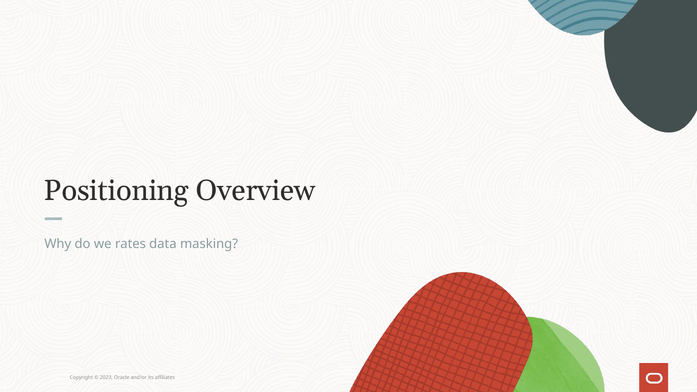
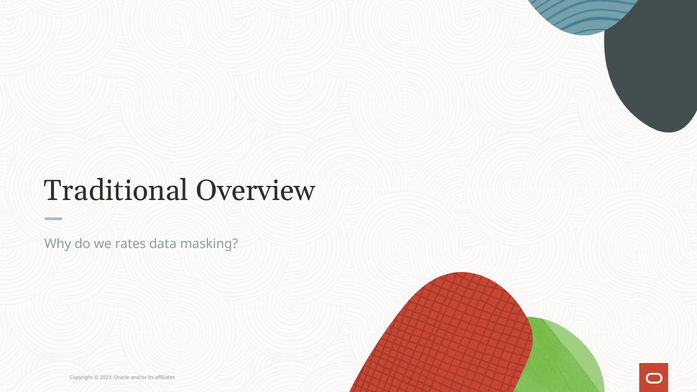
Positioning: Positioning -> Traditional (116, 191)
